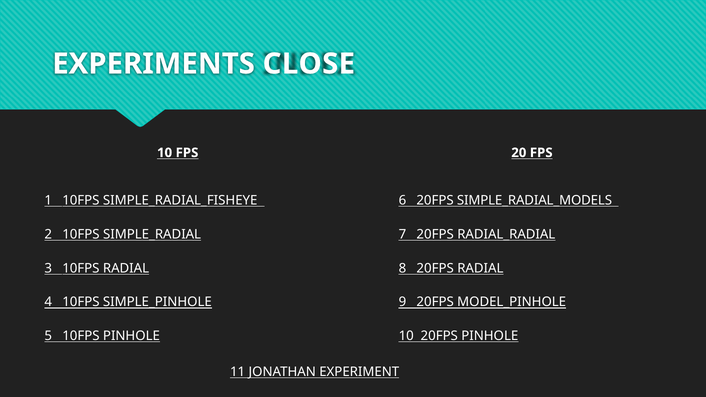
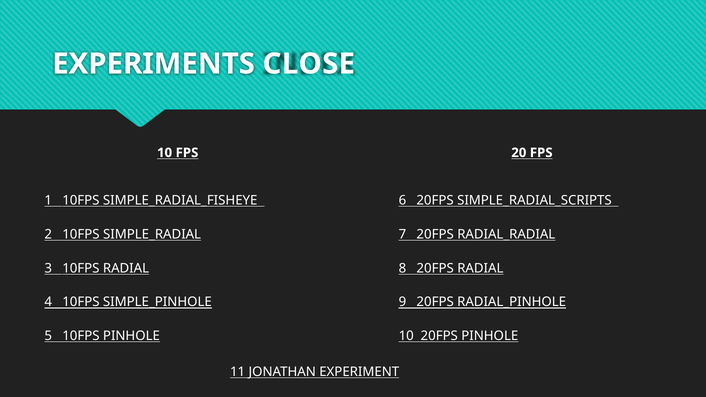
SIMPLE_RADIAL_MODELS: SIMPLE_RADIAL_MODELS -> SIMPLE_RADIAL_SCRIPTS (534, 200)
MODEL_PINHOLE: MODEL_PINHOLE -> RADIAL_PINHOLE (512, 302)
